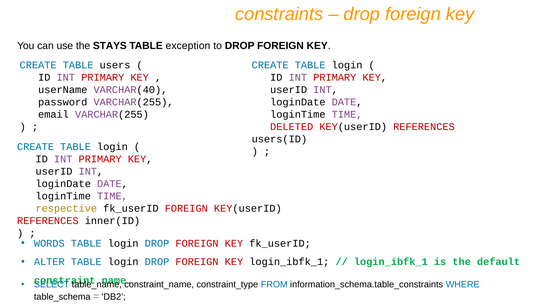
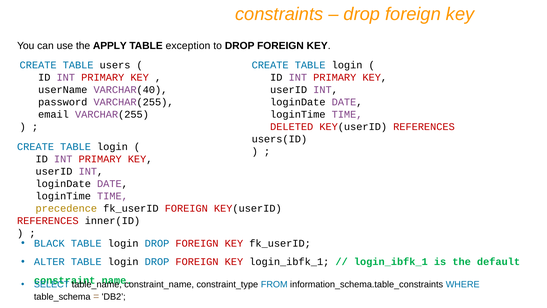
STAYS: STAYS -> APPLY (110, 46)
respective: respective -> precedence (66, 208)
WORDS: WORDS -> BLACK (49, 243)
